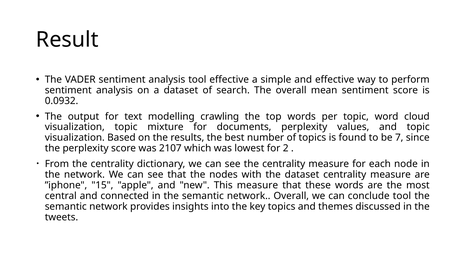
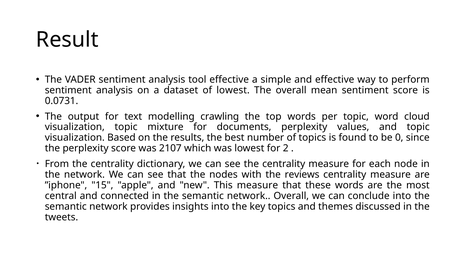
of search: search -> lowest (233, 90)
0.0932: 0.0932 -> 0.0731 (62, 101)
7: 7 -> 0 (399, 137)
the dataset: dataset -> reviews (302, 174)
conclude tool: tool -> into (402, 195)
